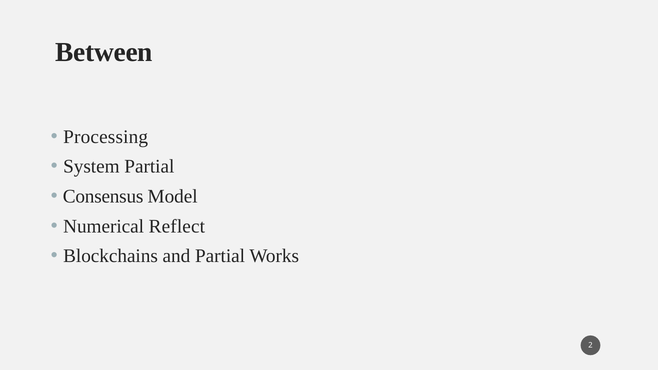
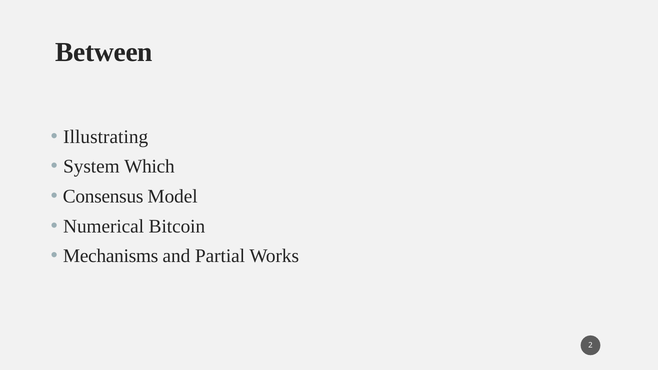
Processing: Processing -> Illustrating (106, 137)
System Partial: Partial -> Which (149, 167)
Reflect: Reflect -> Bitcoin (177, 226)
Blockchains: Blockchains -> Mechanisms (111, 256)
